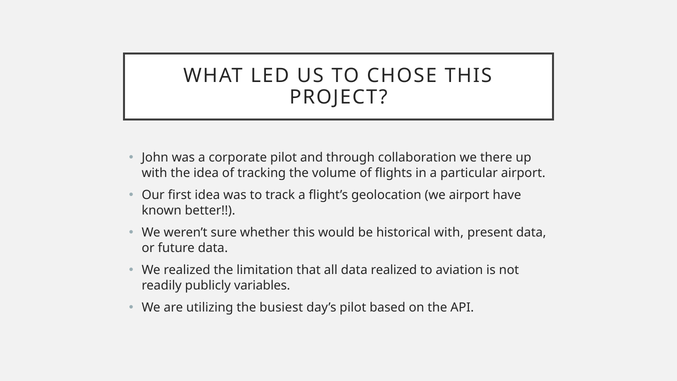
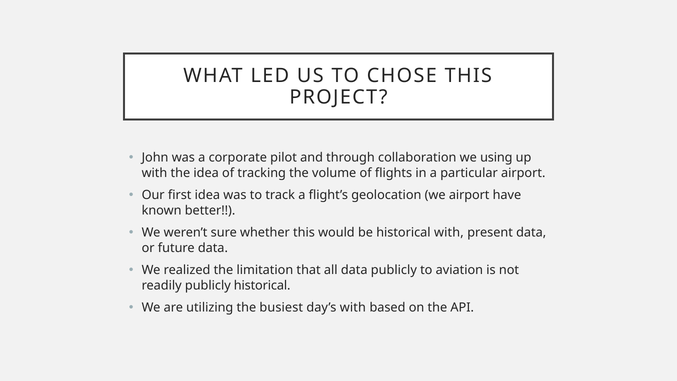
there: there -> using (496, 158)
data realized: realized -> publicly (394, 270)
publicly variables: variables -> historical (262, 285)
day’s pilot: pilot -> with (353, 308)
